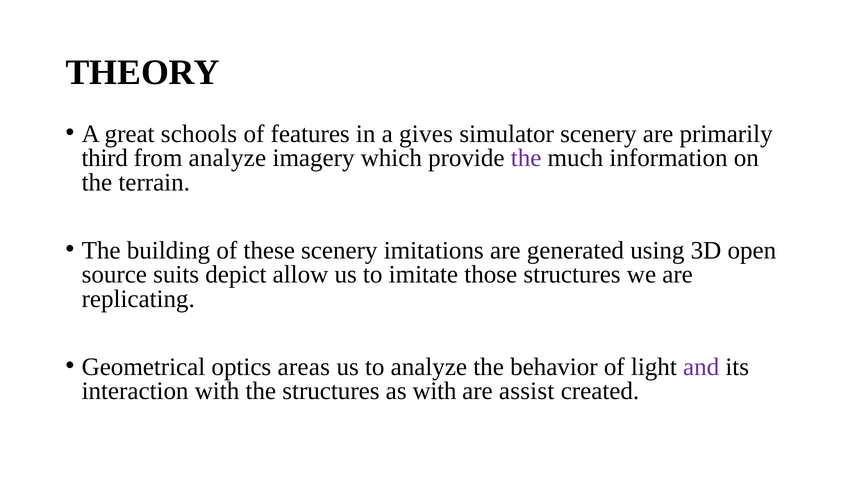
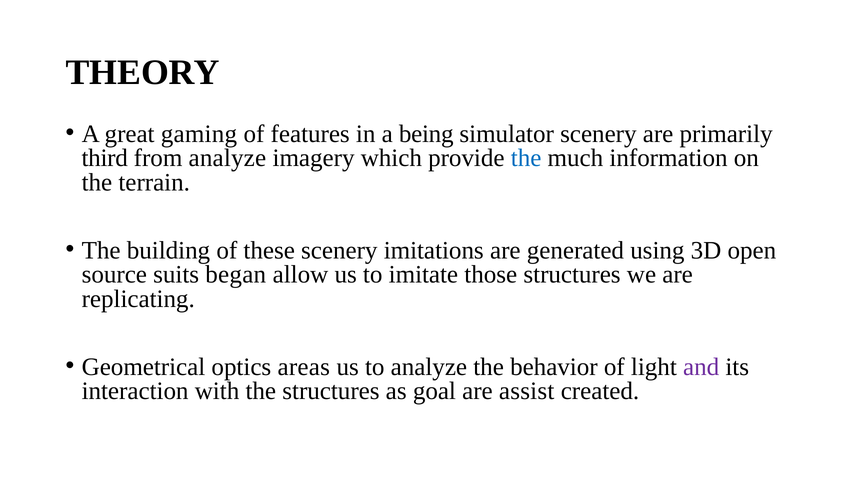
schools: schools -> gaming (199, 134)
gives: gives -> being (426, 134)
the colour: purple -> blue (526, 158)
depict: depict -> began (236, 275)
as with: with -> goal (434, 391)
